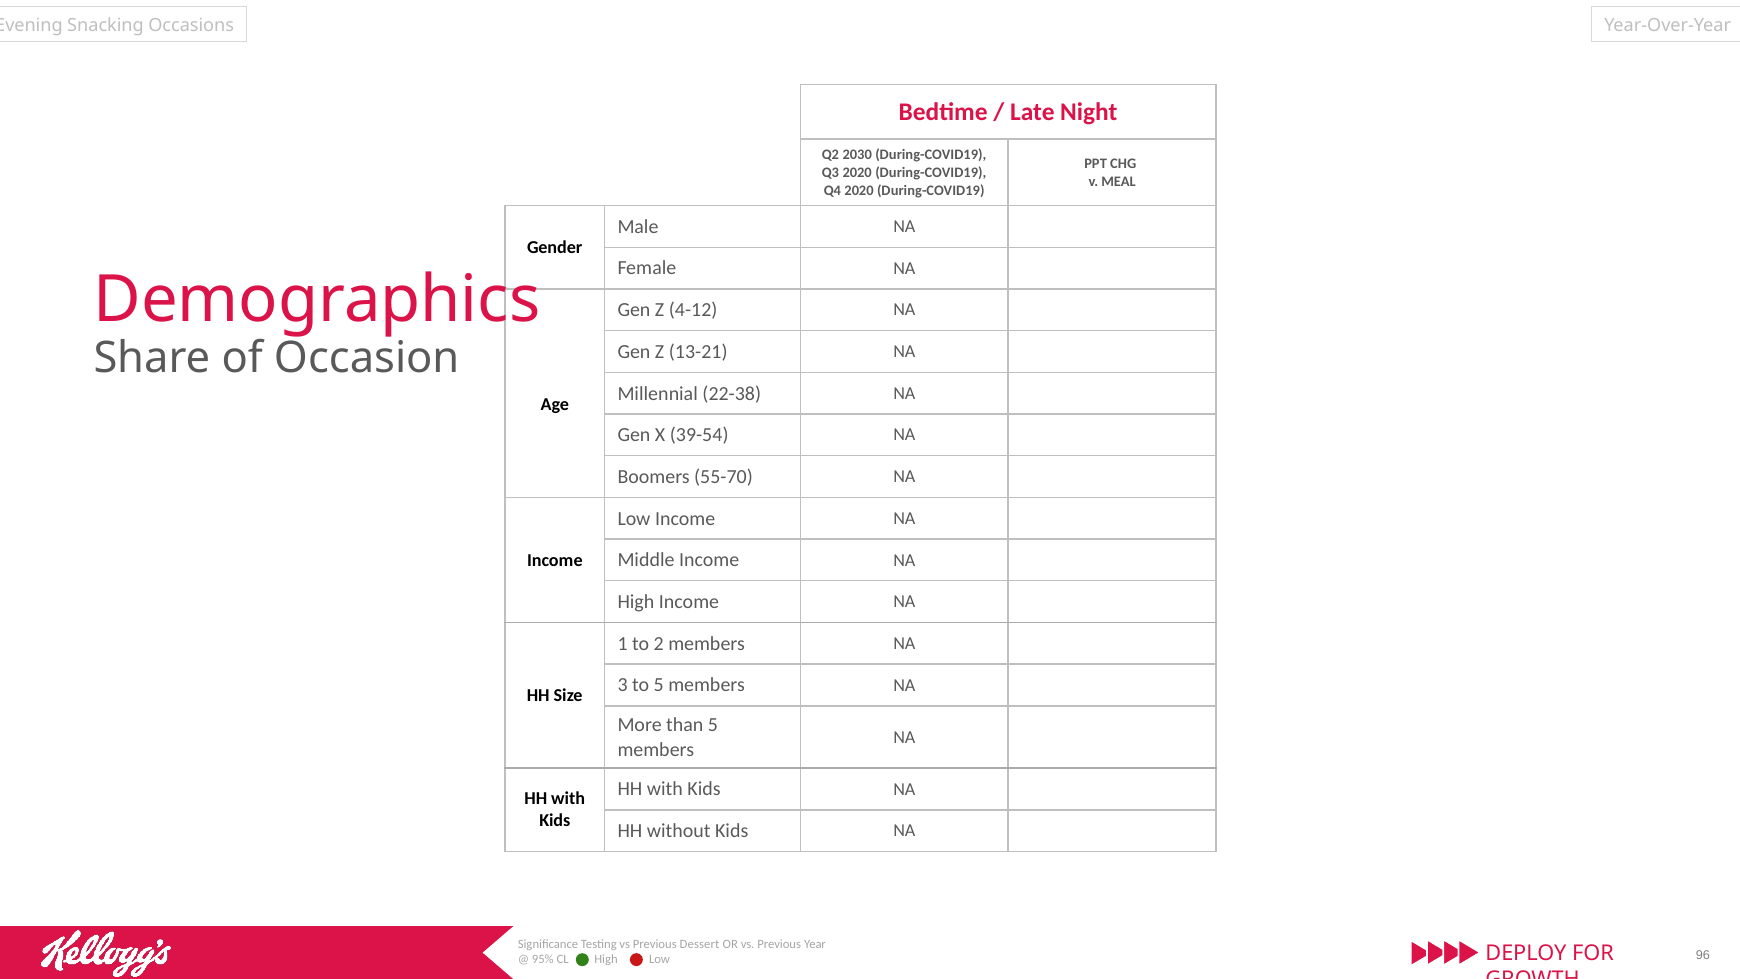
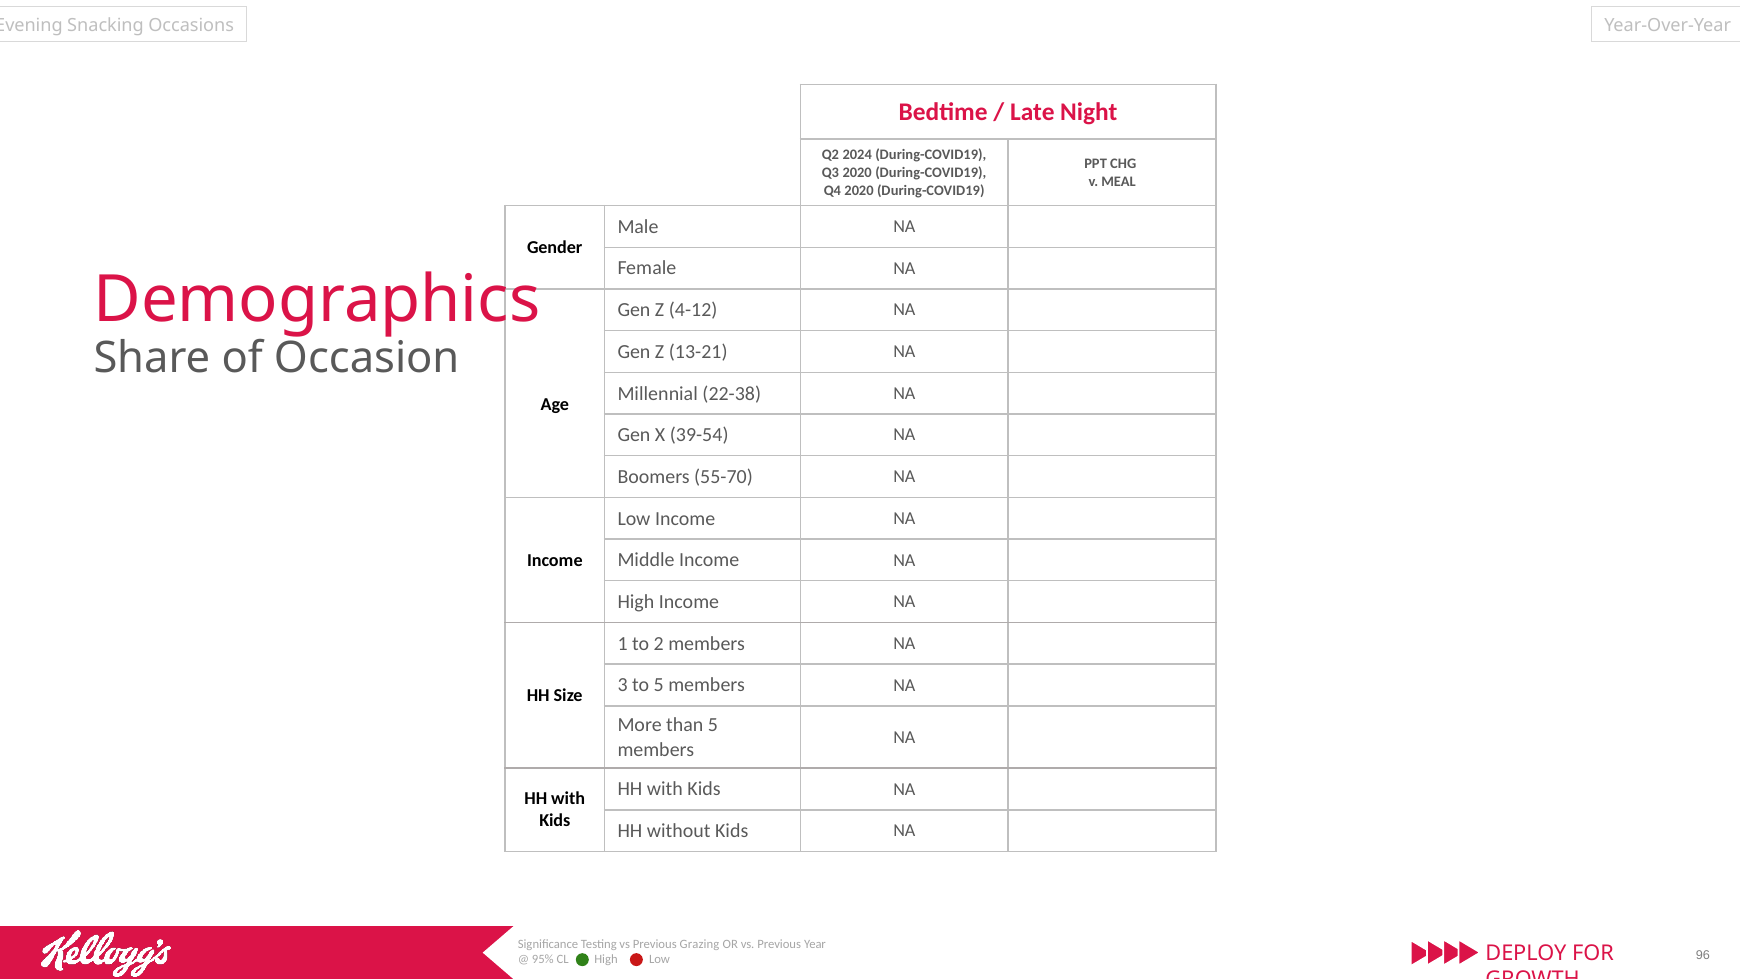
2030: 2030 -> 2024 (857, 155)
Dessert: Dessert -> Grazing (700, 944)
